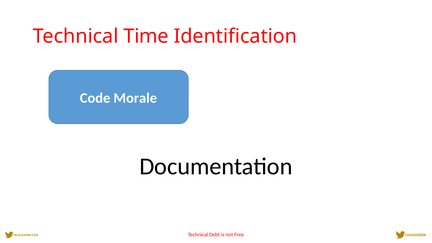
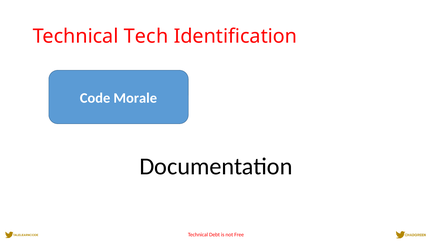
Time: Time -> Tech (146, 36)
